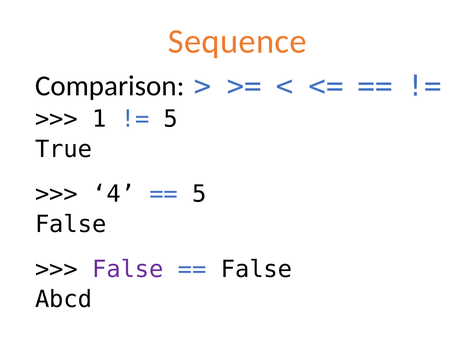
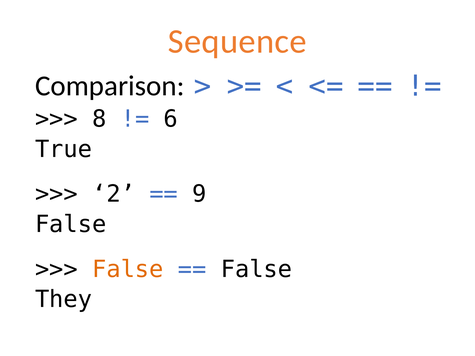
1: 1 -> 8 (99, 119)
5: 5 -> 6 (171, 119)
4: 4 -> 2 (114, 194)
5: 5 -> 9 (199, 194)
False colour: purple -> orange (128, 269)
Abcd: Abcd -> They (64, 300)
